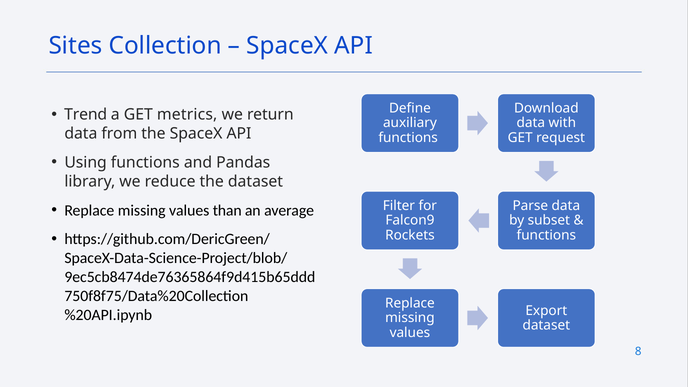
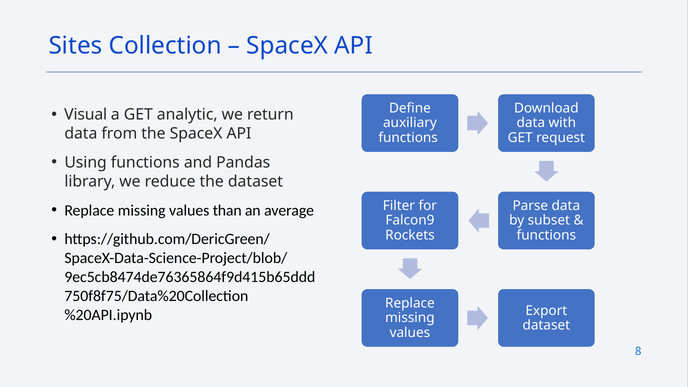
Trend: Trend -> Visual (86, 115)
metrics: metrics -> analytic (187, 115)
